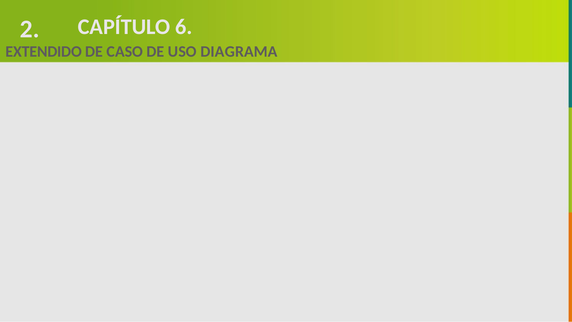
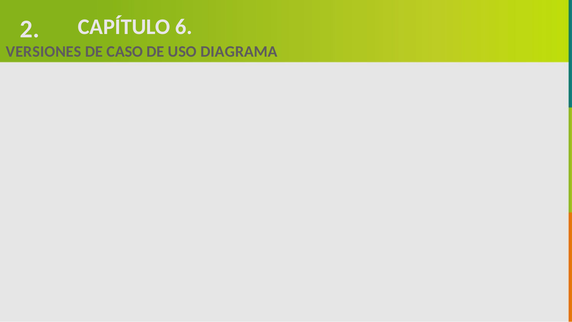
EXTENDIDO: EXTENDIDO -> VERSIONES (44, 51)
